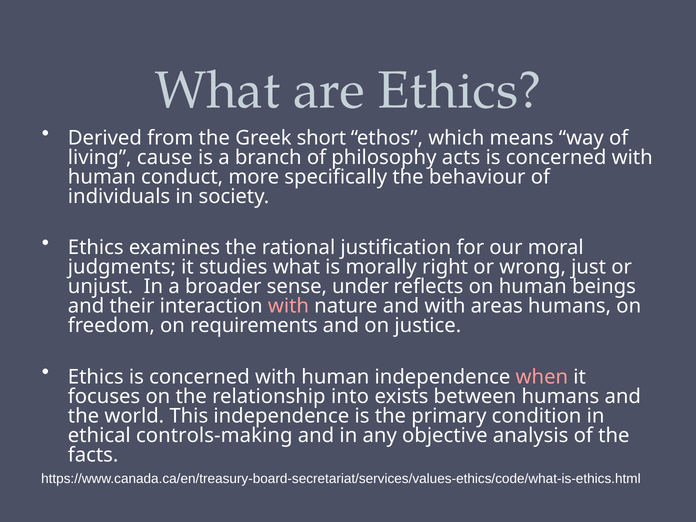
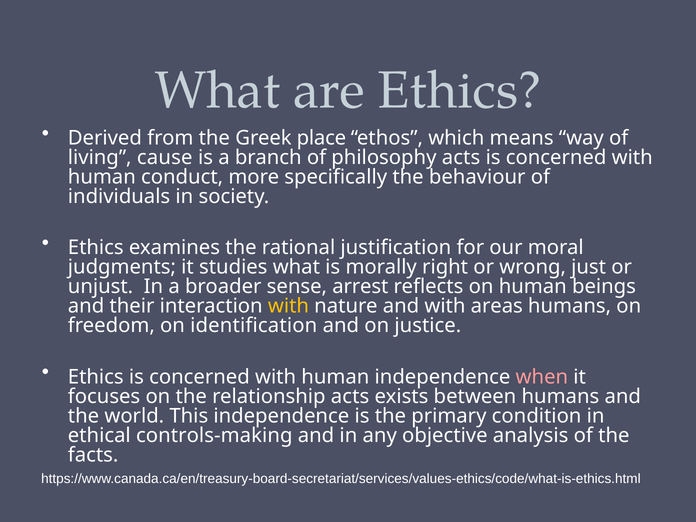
short: short -> place (321, 138)
under: under -> arrest (360, 287)
with colour: pink -> yellow (288, 306)
requirements: requirements -> identification (254, 326)
relationship into: into -> acts (350, 396)
